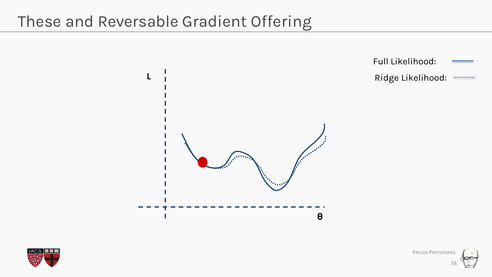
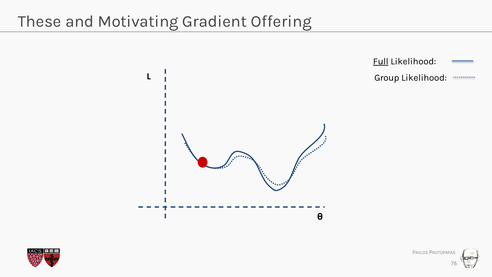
Reversable: Reversable -> Motivating (138, 22)
Full underline: none -> present (381, 61)
Ridge: Ridge -> Group (387, 78)
